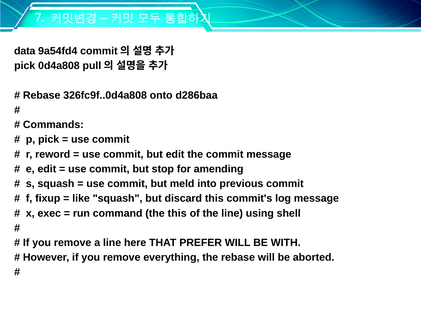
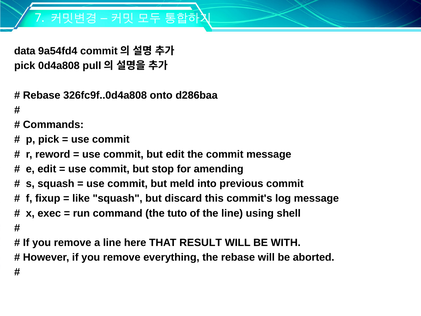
the this: this -> tuto (177, 213)
PREFER: PREFER -> RESULT (201, 242)
